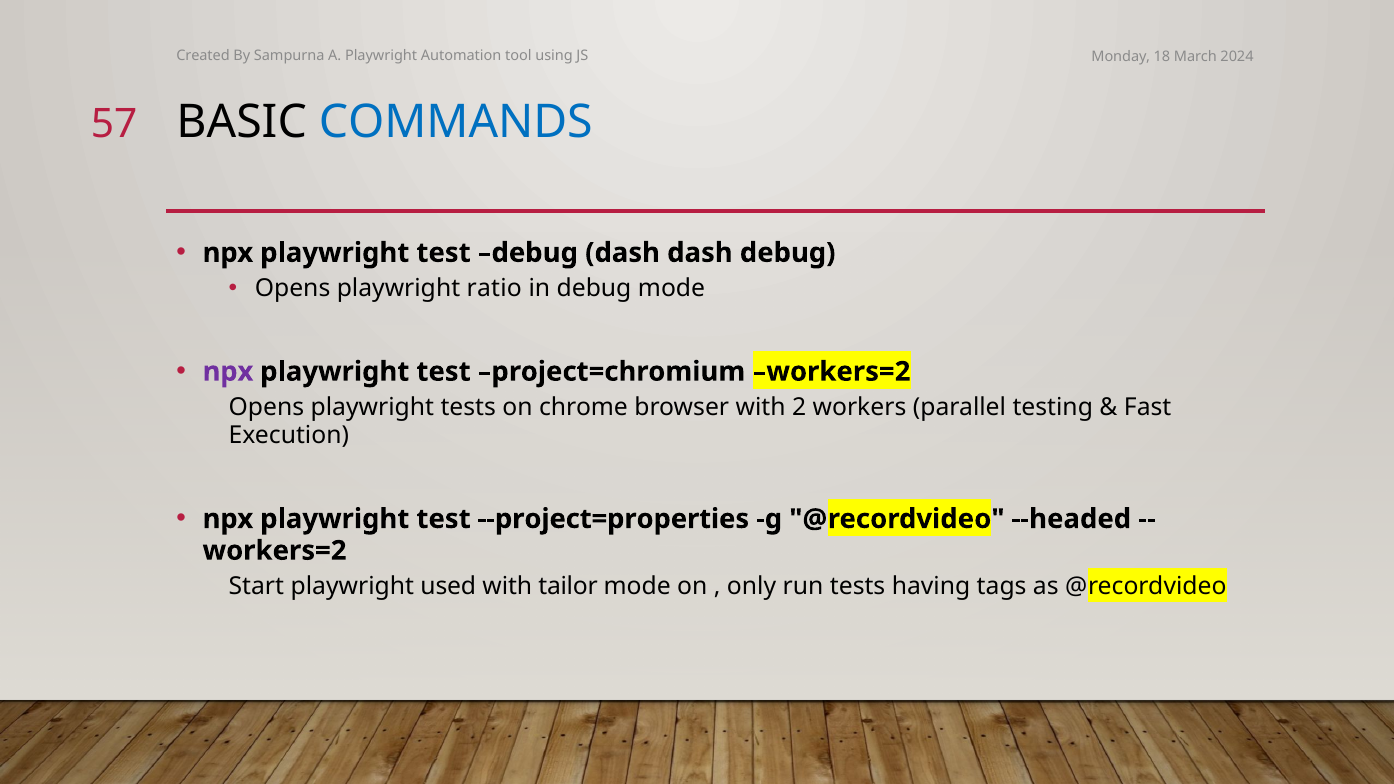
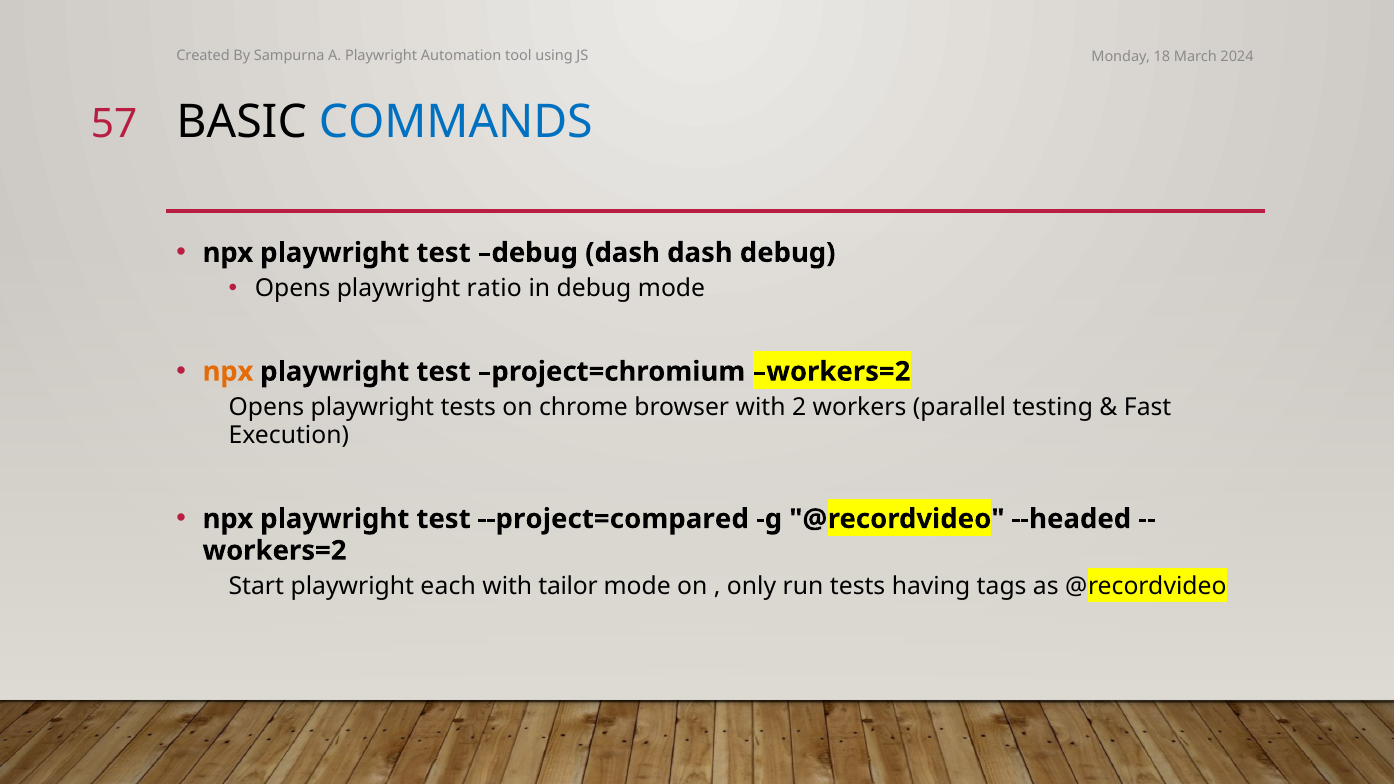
npx colour: purple -> orange (228, 372)
--project=properties: --project=properties -> --project=compared (613, 519)
used: used -> each (448, 586)
